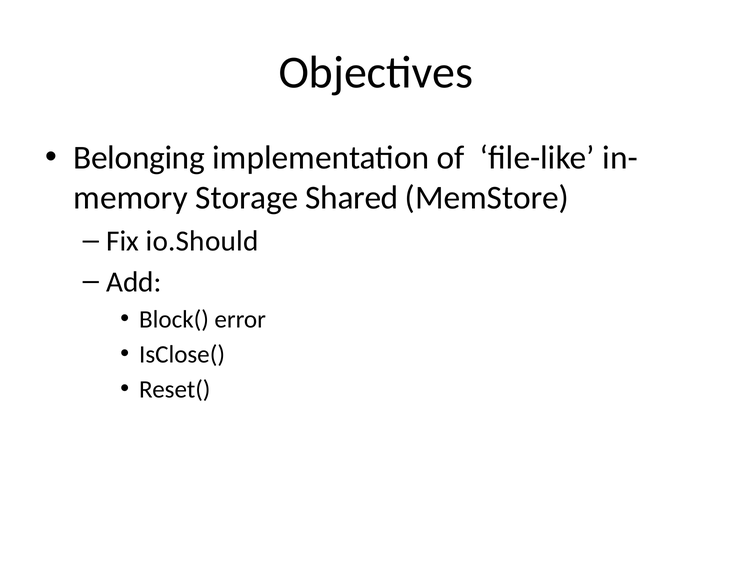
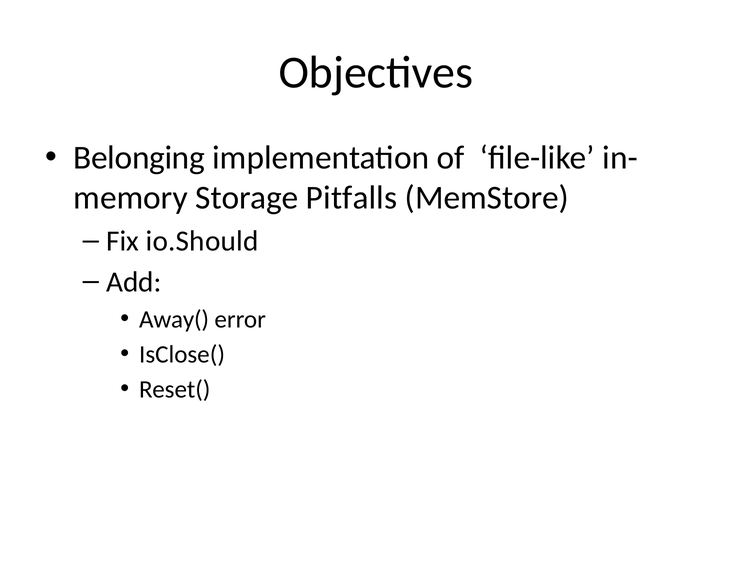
Shared: Shared -> Pitfalls (352, 198)
Block(: Block( -> Away( (174, 319)
